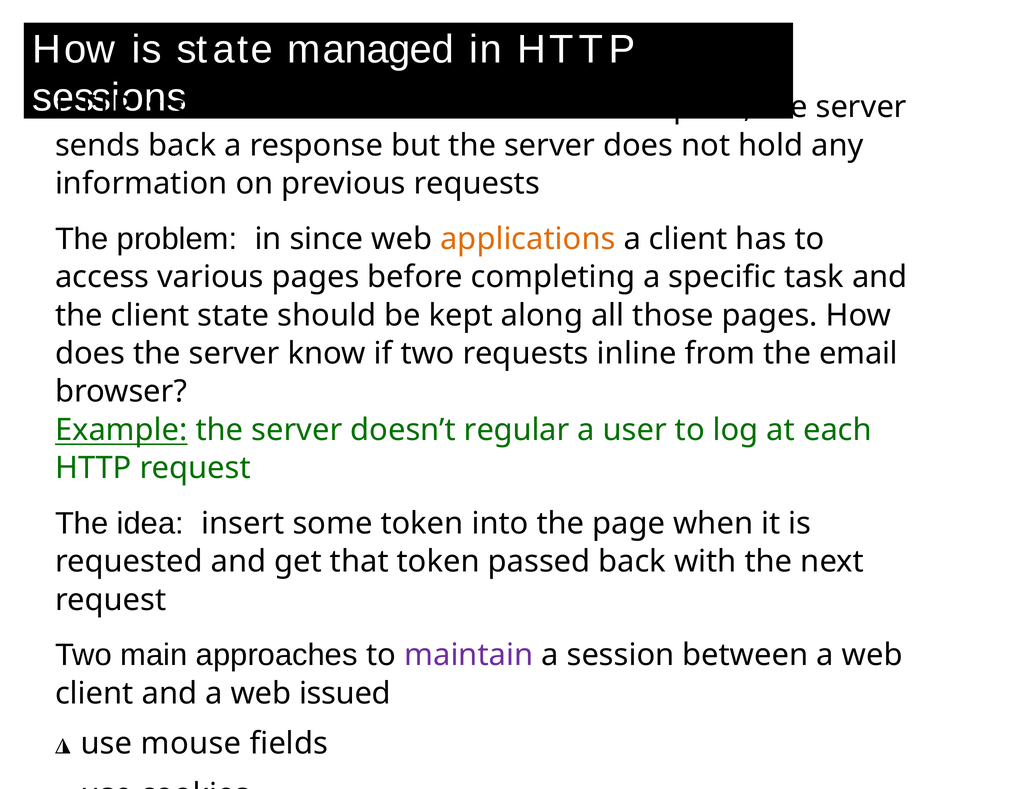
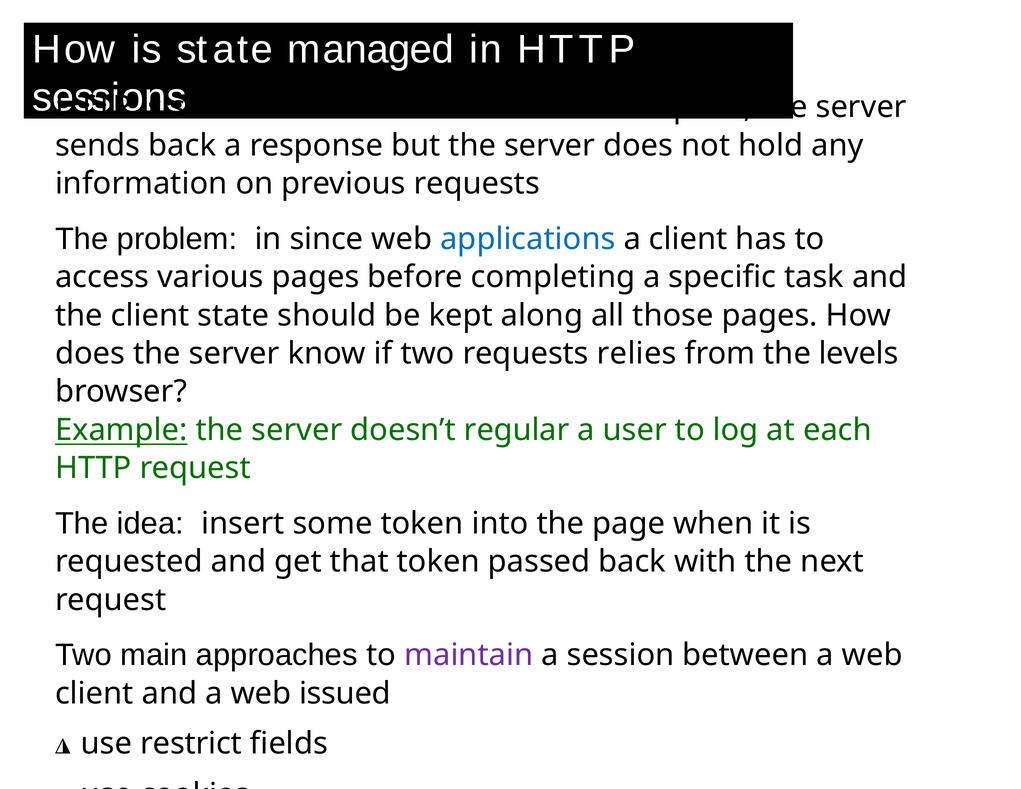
applications colour: orange -> blue (528, 239)
inline: inline -> relies (637, 353)
email: email -> levels (859, 353)
mouse: mouse -> restrict (191, 744)
